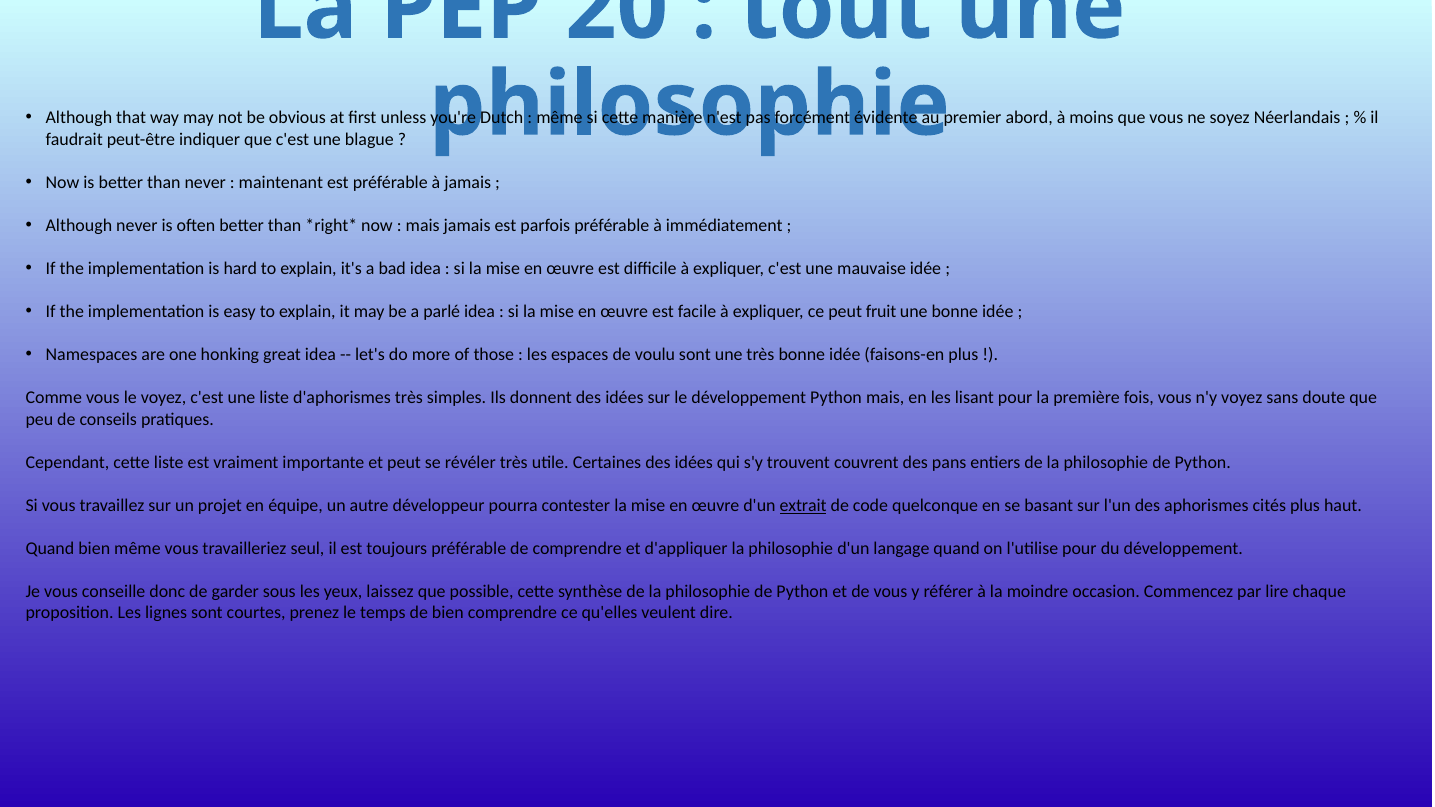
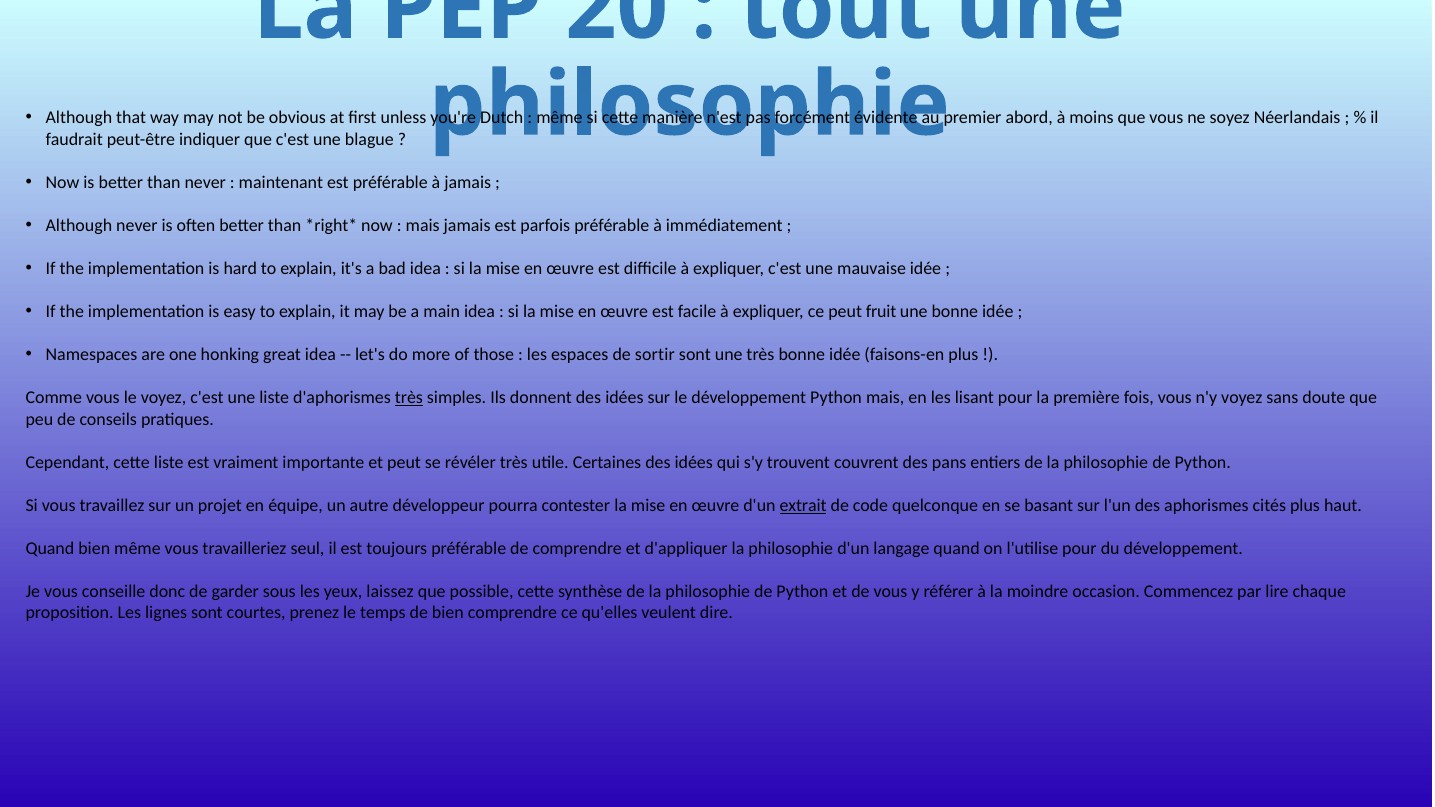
parlé: parlé -> main (442, 312)
voulu: voulu -> sortir (655, 355)
très underline: none -> present (409, 398)
